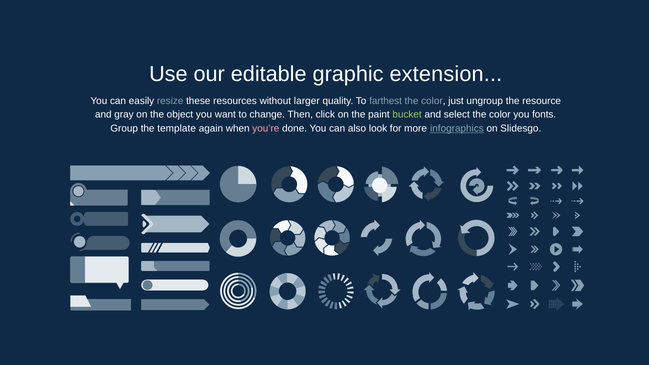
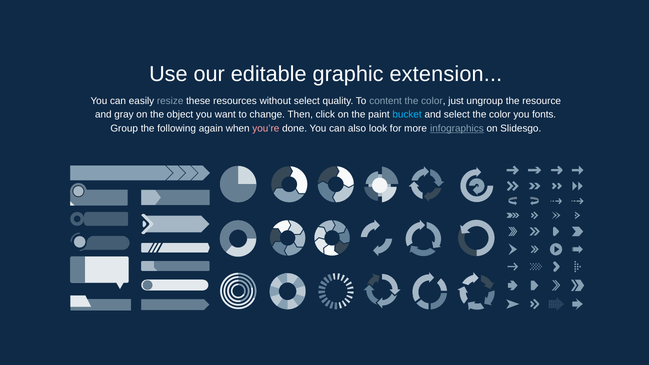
without larger: larger -> select (307, 101)
farthest: farthest -> content (386, 101)
bucket colour: light green -> light blue (407, 115)
template: template -> following (177, 128)
